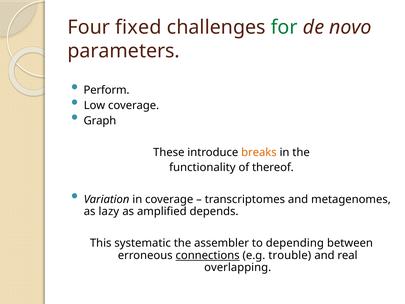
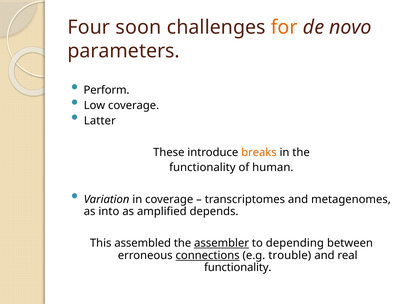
fixed: fixed -> soon (138, 27)
for colour: green -> orange (284, 27)
Graph: Graph -> Latter (100, 121)
thereof: thereof -> human (273, 167)
lazy: lazy -> into (109, 211)
systematic: systematic -> assembled (143, 243)
assembler underline: none -> present (222, 243)
overlapping: overlapping -> functionality (238, 267)
